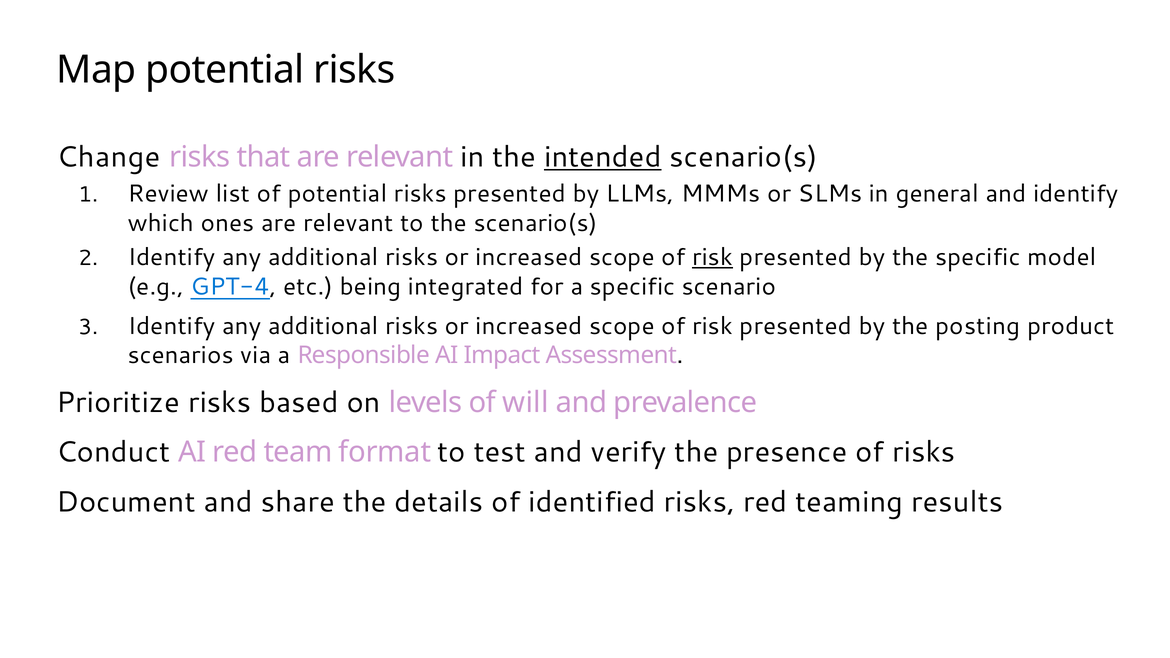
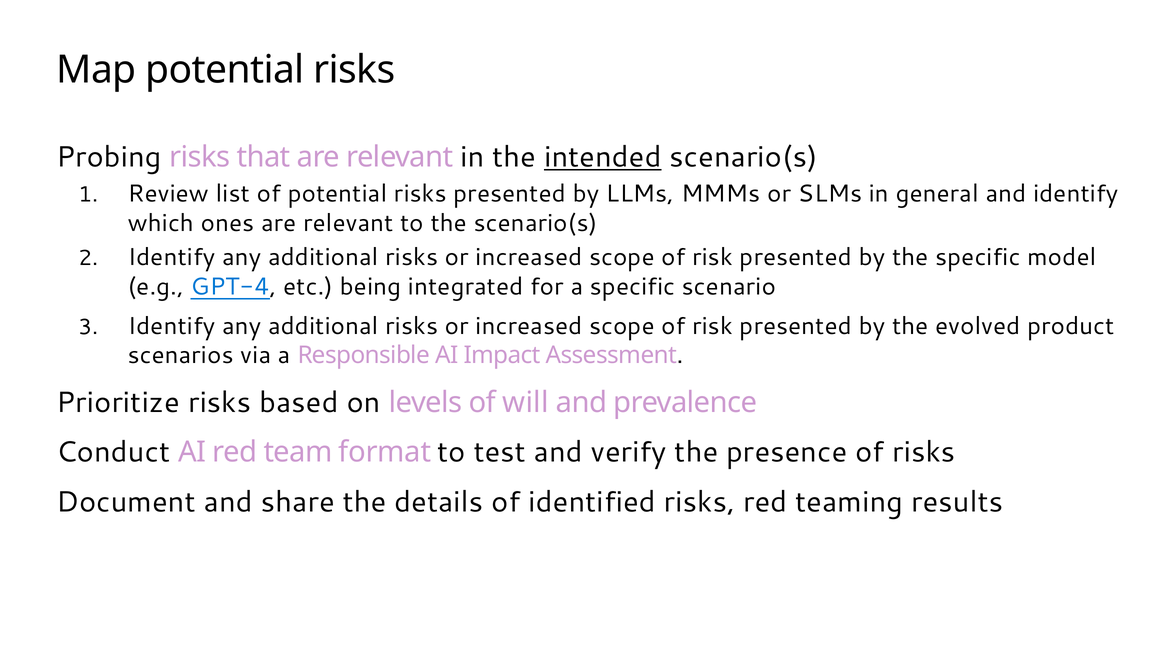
Change: Change -> Probing (109, 157)
risk underline: present -> none (713, 257)
posting: posting -> evolved (978, 326)
